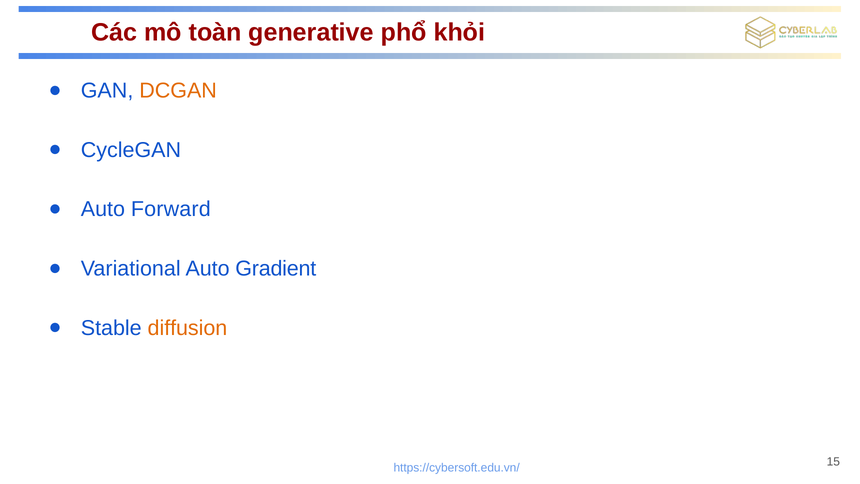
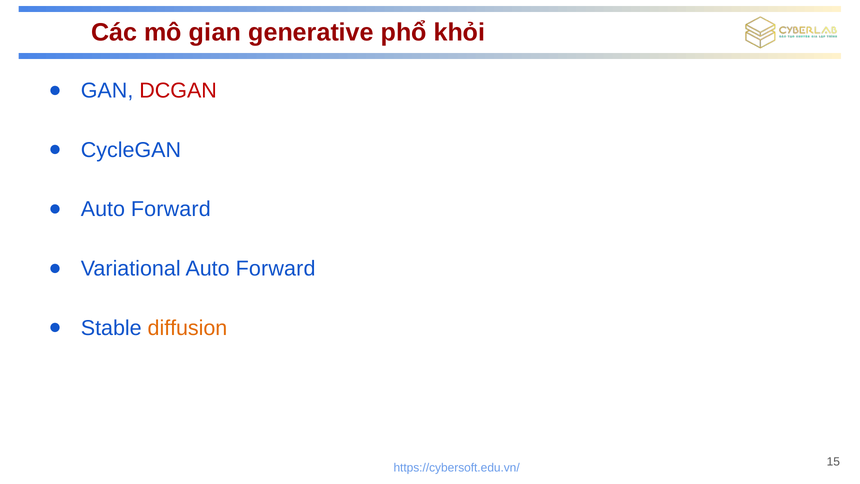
toàn: toàn -> gian (215, 32)
DCGAN colour: orange -> red (178, 91)
Variational Auto Gradient: Gradient -> Forward (276, 268)
